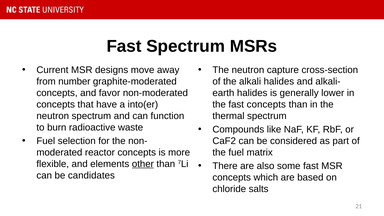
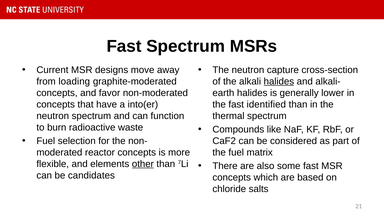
number: number -> loading (74, 81)
halides underline: none -> present (279, 81)
fast concepts: concepts -> identified (266, 104)
